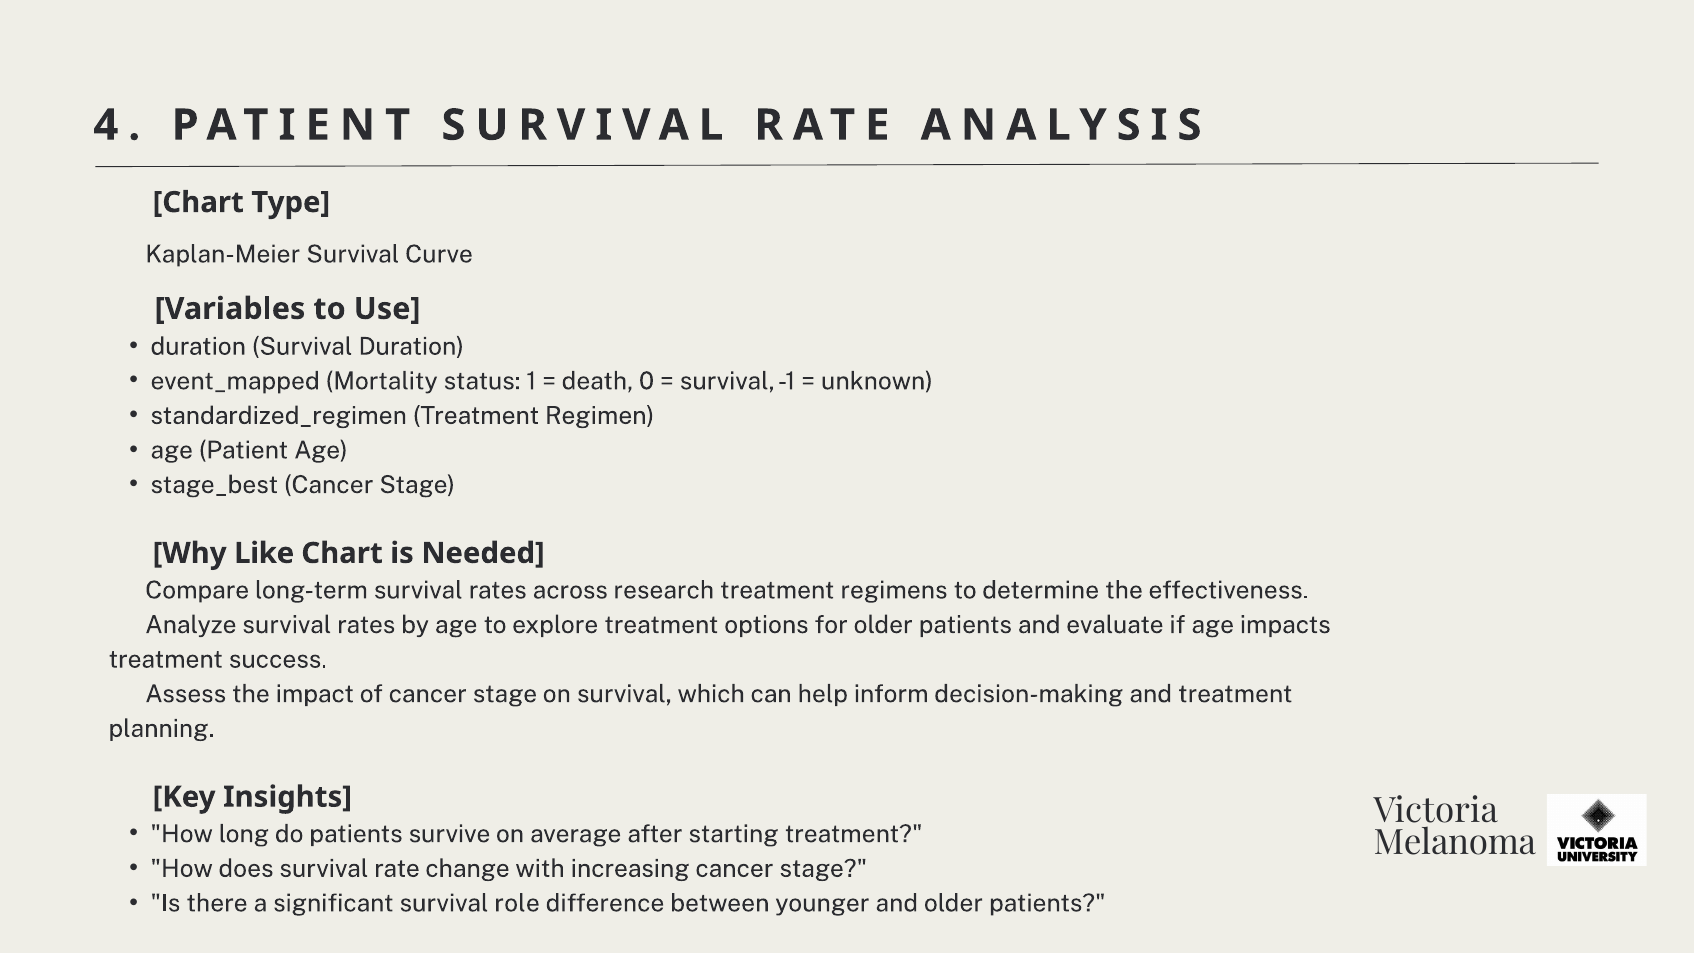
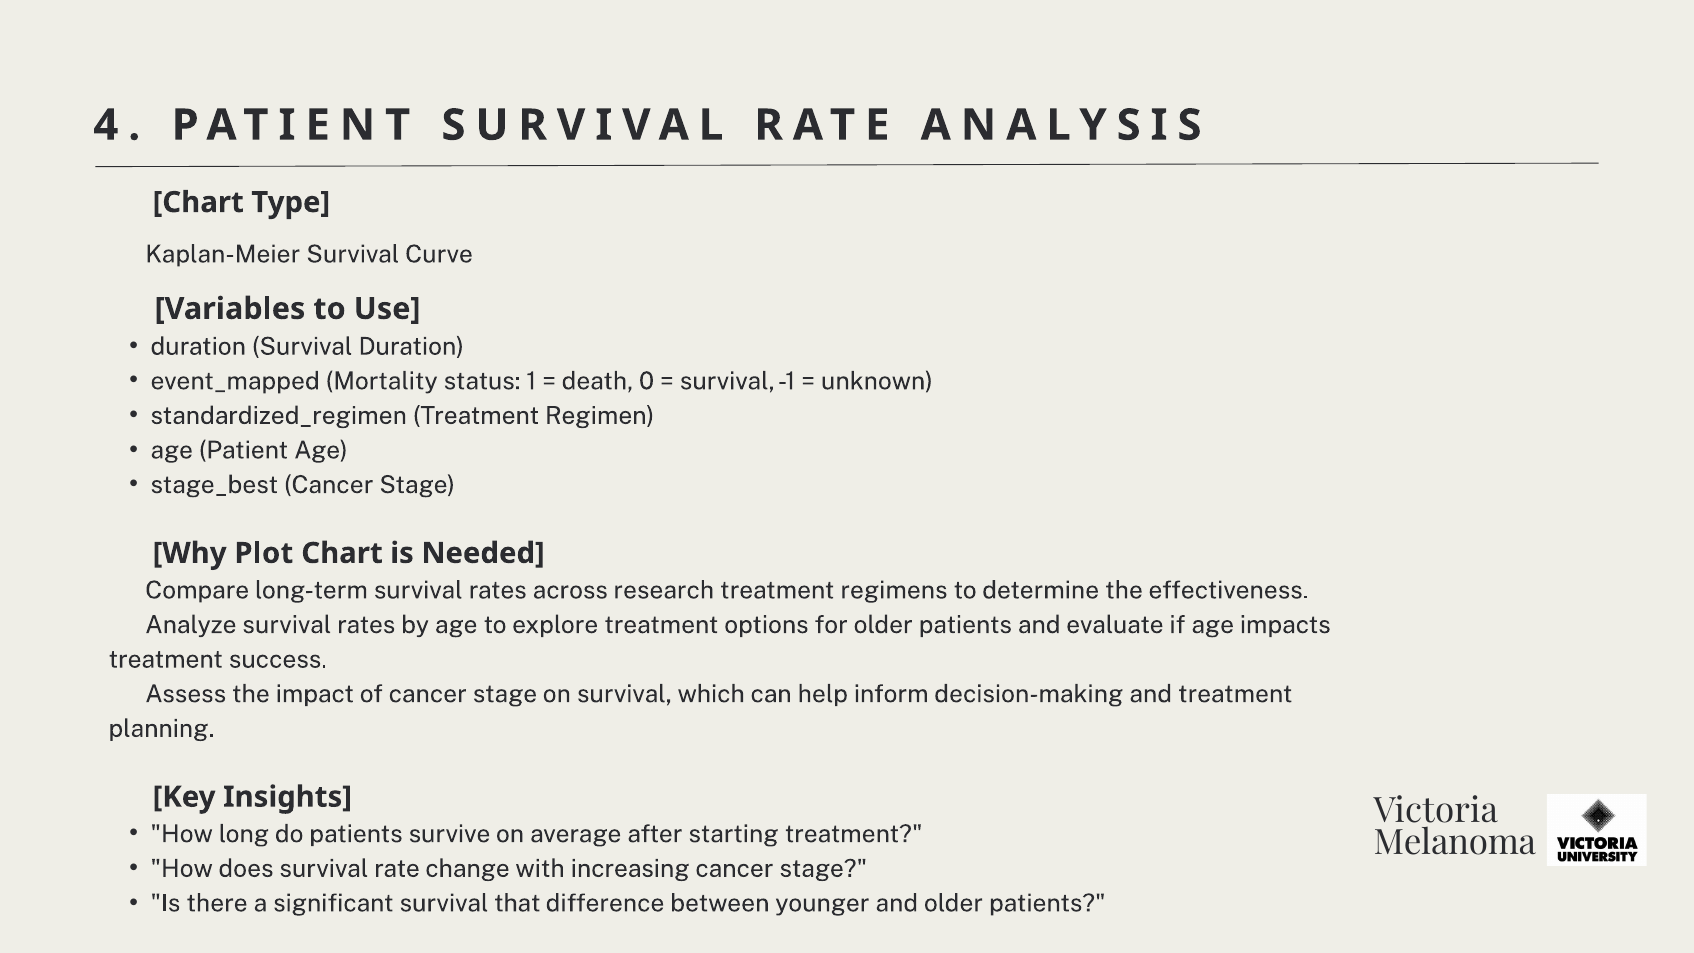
Like: Like -> Plot (264, 553)
role: role -> that (517, 903)
